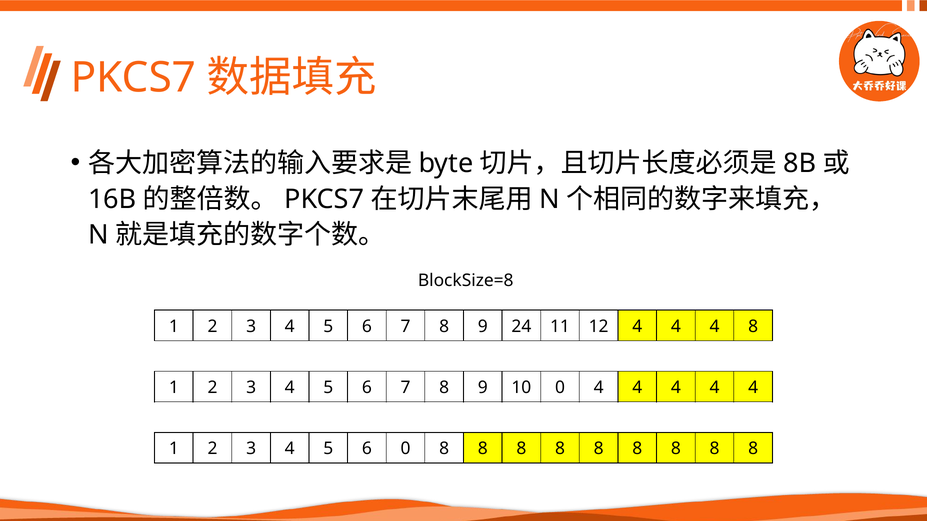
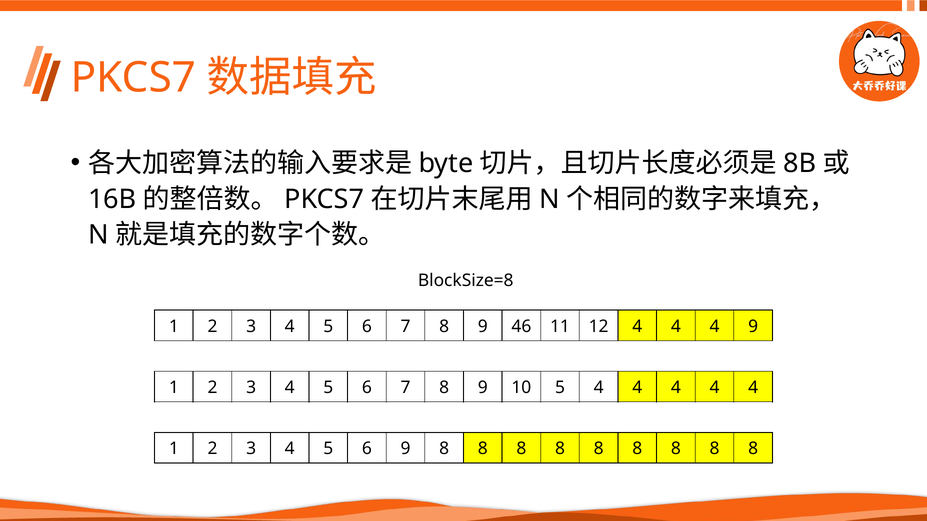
24: 24 -> 46 (521, 327)
4 8: 8 -> 9 (753, 327)
10 0: 0 -> 5 (560, 388)
6 0: 0 -> 9 (406, 449)
